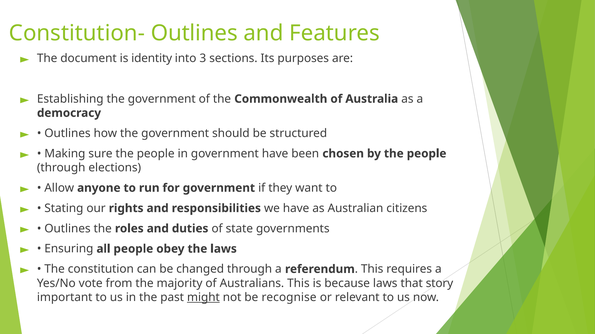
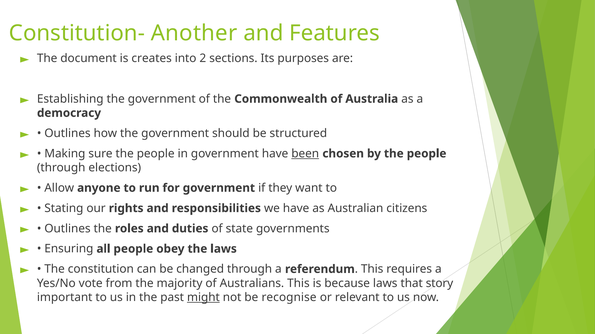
Constitution- Outlines: Outlines -> Another (194, 33)
identity: identity -> creates (152, 58)
3: 3 -> 2 (203, 58)
been underline: none -> present (305, 154)
